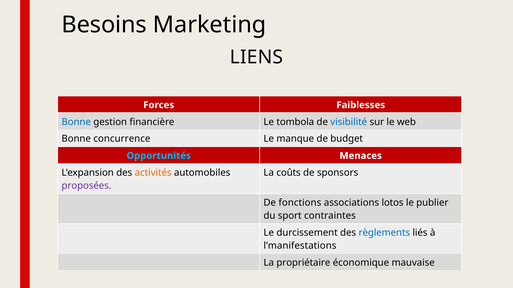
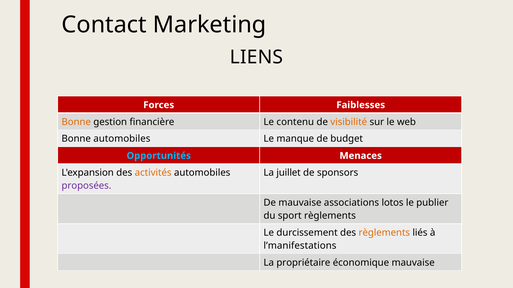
Besoins: Besoins -> Contact (104, 25)
Bonne colour: blue -> orange (76, 122)
tombola: tombola -> contenu (295, 122)
visibilité colour: blue -> orange (349, 122)
Bonne concurrence: concurrence -> automobiles (122, 139)
coûts: coûts -> juillet (289, 173)
De fonctions: fonctions -> mauvaise (300, 203)
sport contraintes: contraintes -> règlements (330, 216)
règlements colour: blue -> orange (384, 233)
